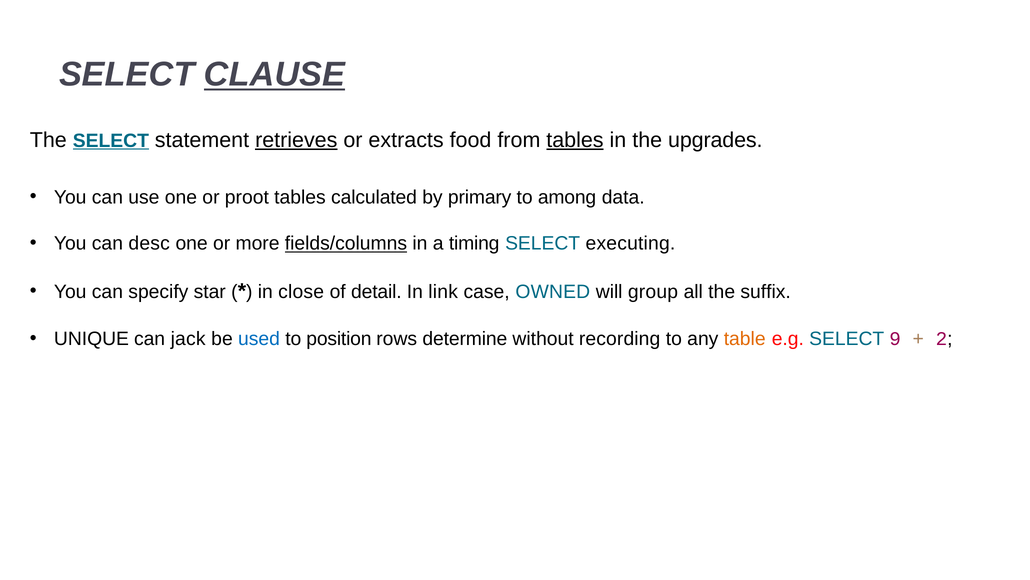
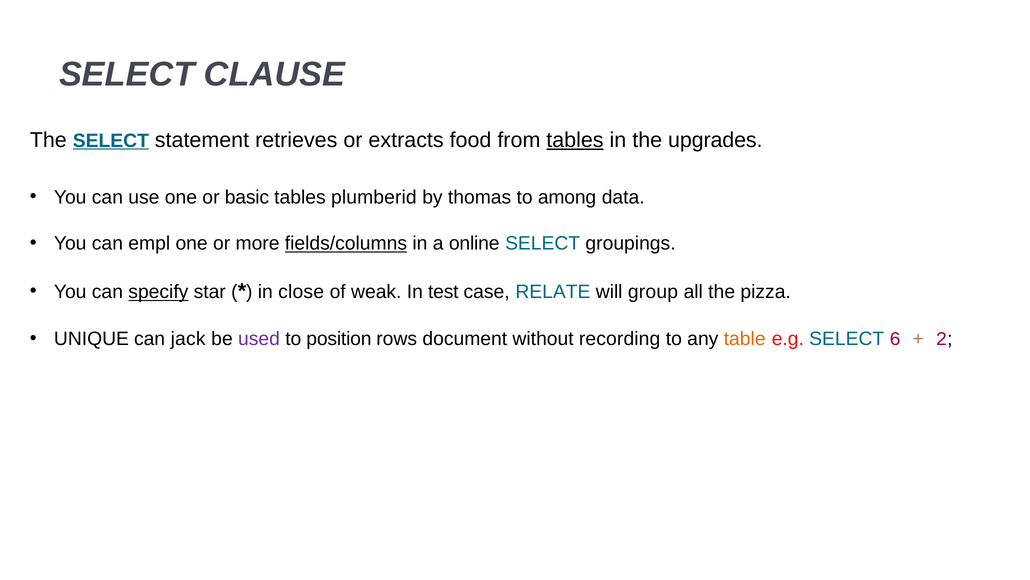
CLAUSE underline: present -> none (275, 75)
retrieves underline: present -> none (296, 140)
proot: proot -> basic (247, 197)
calculated: calculated -> plumberid (374, 197)
primary: primary -> thomas (480, 197)
desc: desc -> empl (149, 243)
timing: timing -> online (474, 243)
executing: executing -> groupings (631, 243)
specify underline: none -> present (158, 292)
detail: detail -> weak (376, 292)
link: link -> test (443, 292)
OWNED: OWNED -> RELATE (553, 292)
suffix: suffix -> pizza (766, 292)
used colour: blue -> purple (259, 339)
determine: determine -> document (465, 339)
9: 9 -> 6 (895, 339)
